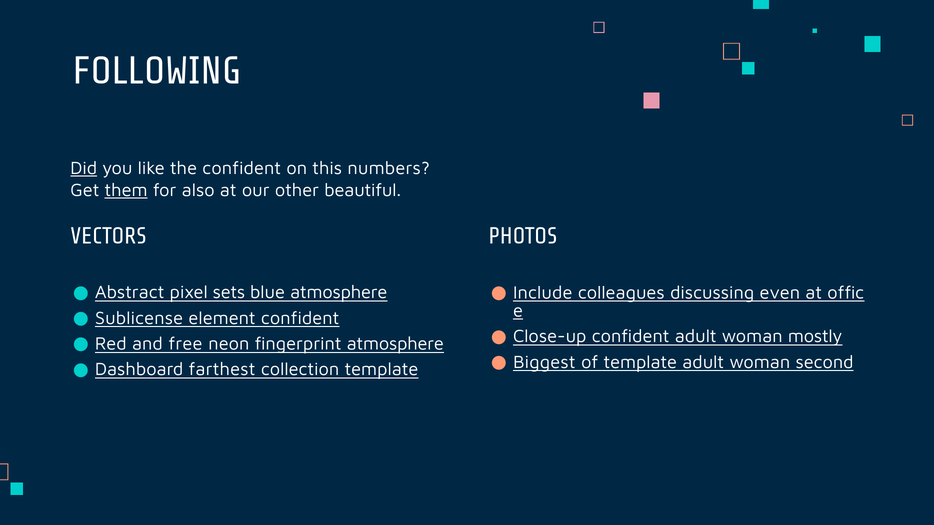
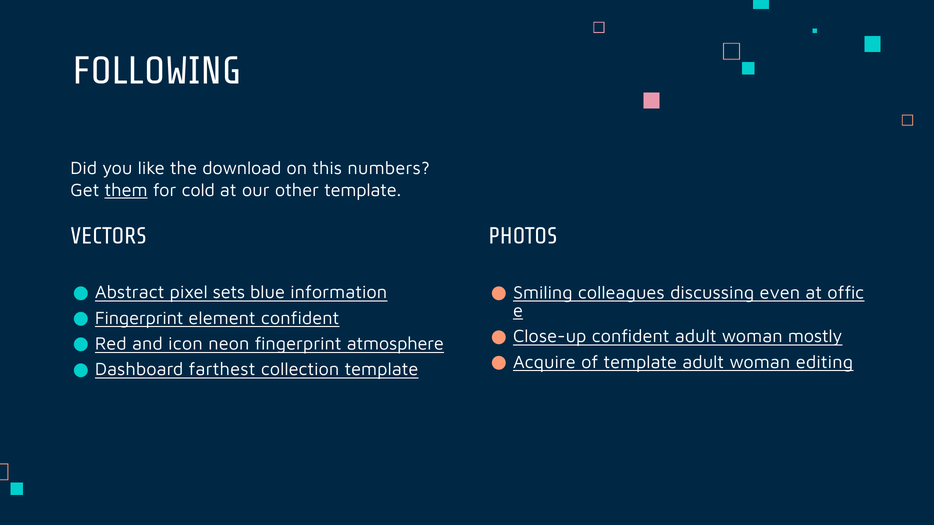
Did underline: present -> none (84, 168)
the confident: confident -> download (242, 168)
also: also -> cold (198, 190)
other beautiful: beautiful -> template (363, 190)
blue atmosphere: atmosphere -> information (339, 293)
Include: Include -> Smiling (543, 293)
Sublicense: Sublicense -> Fingerprint (139, 318)
free: free -> icon (185, 344)
Biggest: Biggest -> Acquire (544, 362)
second: second -> editing (824, 362)
